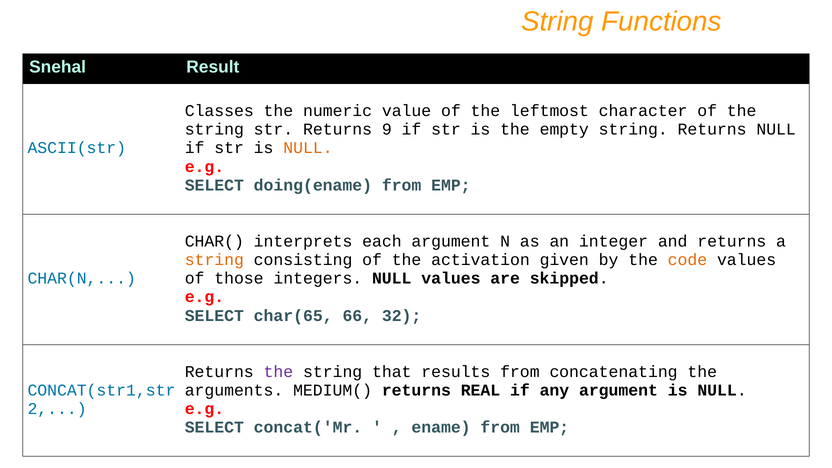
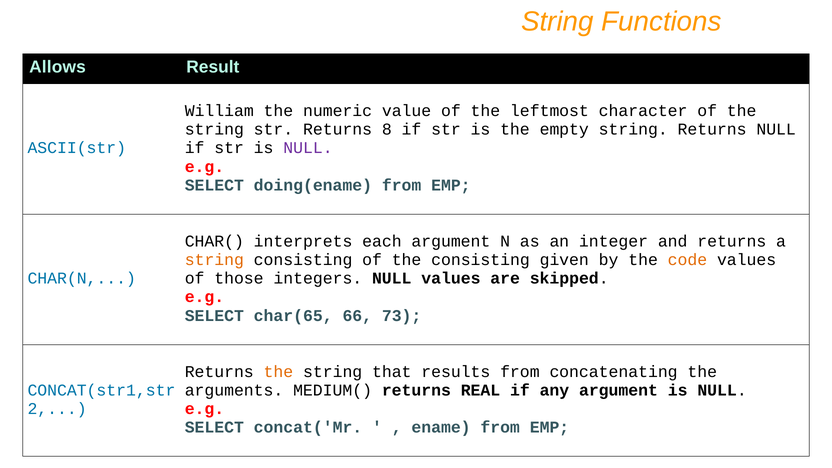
Snehal: Snehal -> Allows (57, 67)
Classes: Classes -> William (219, 111)
9: 9 -> 8 (387, 129)
NULL colour: orange -> purple (308, 148)
the activation: activation -> consisting (480, 260)
32: 32 -> 73 (402, 316)
the colour: purple -> orange (278, 372)
